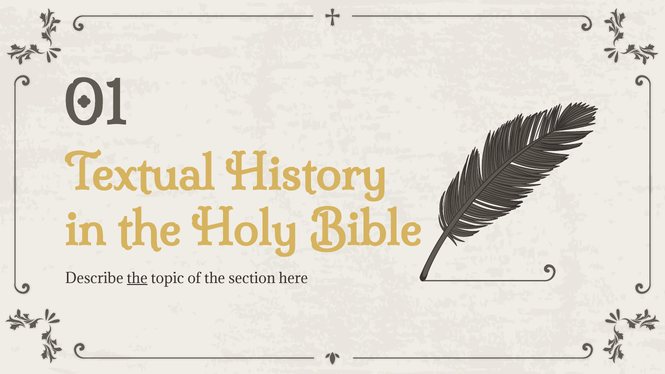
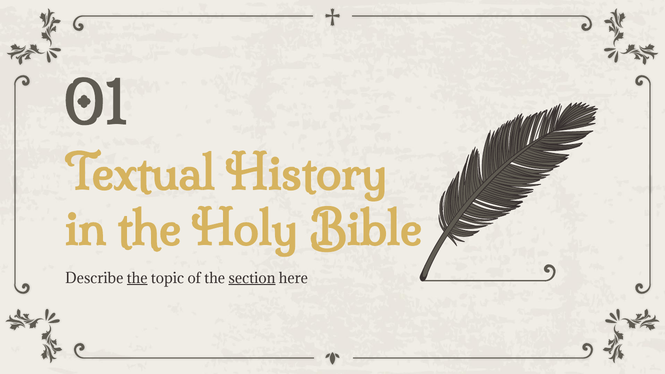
section underline: none -> present (252, 279)
